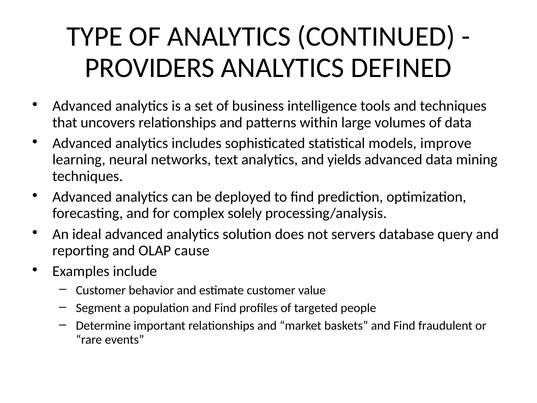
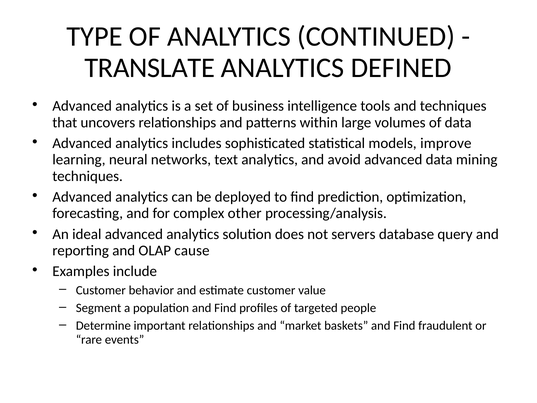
PROVIDERS: PROVIDERS -> TRANSLATE (150, 68)
yields: yields -> avoid (344, 160)
solely: solely -> other (245, 213)
